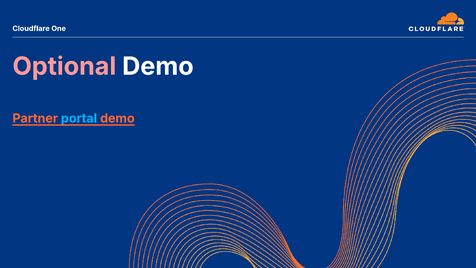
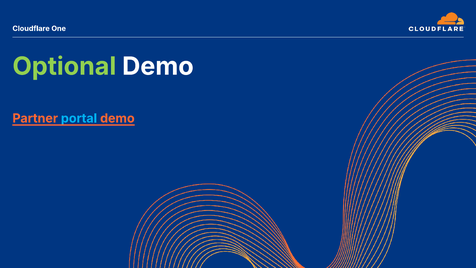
Optional colour: pink -> light green (64, 66)
